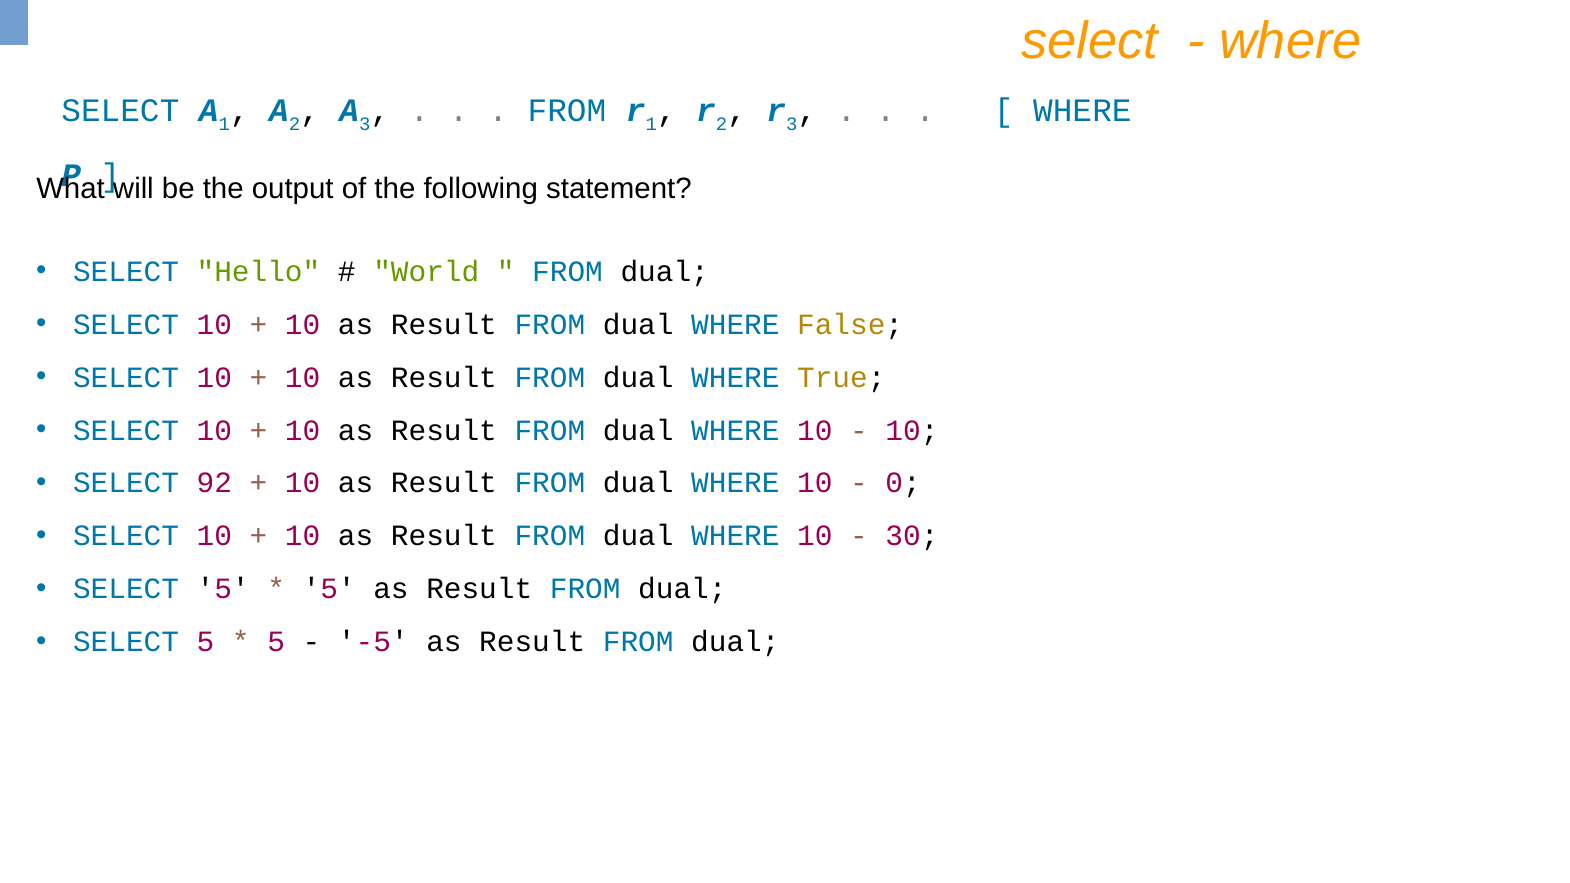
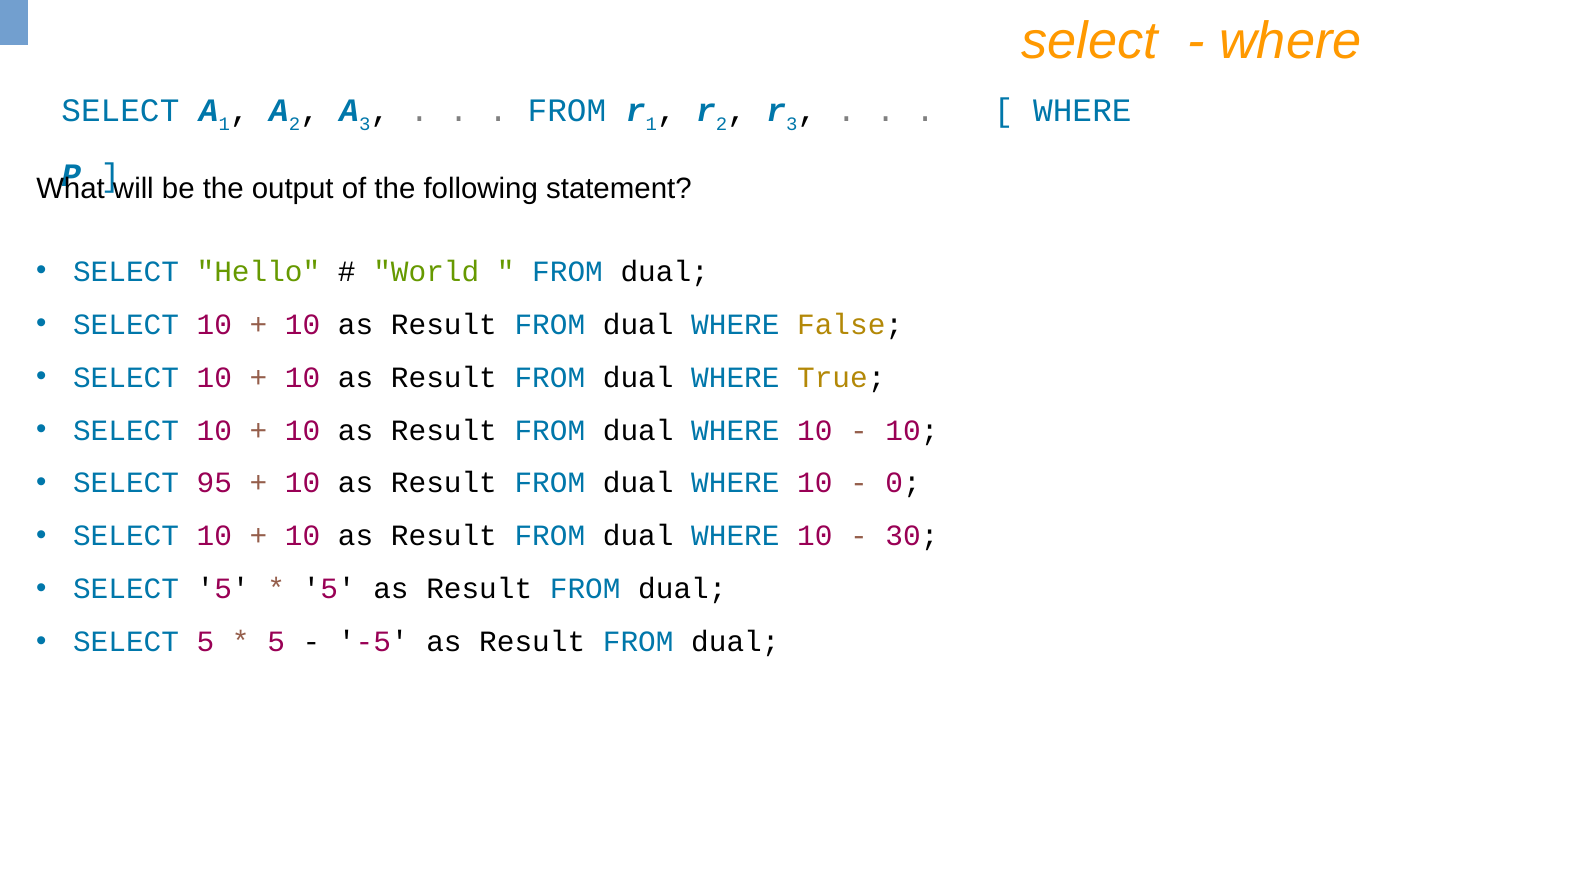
92: 92 -> 95 (214, 483)
